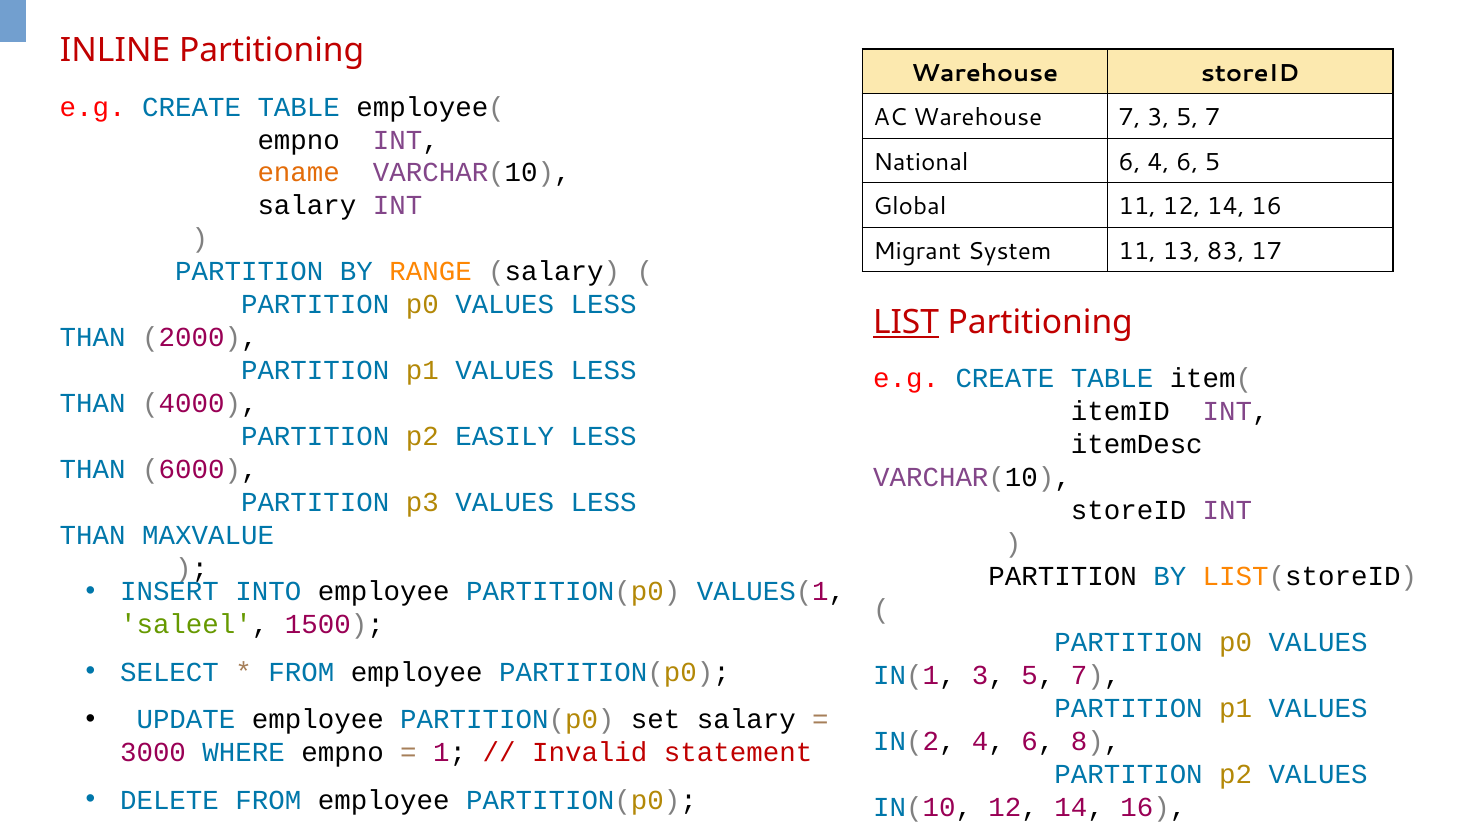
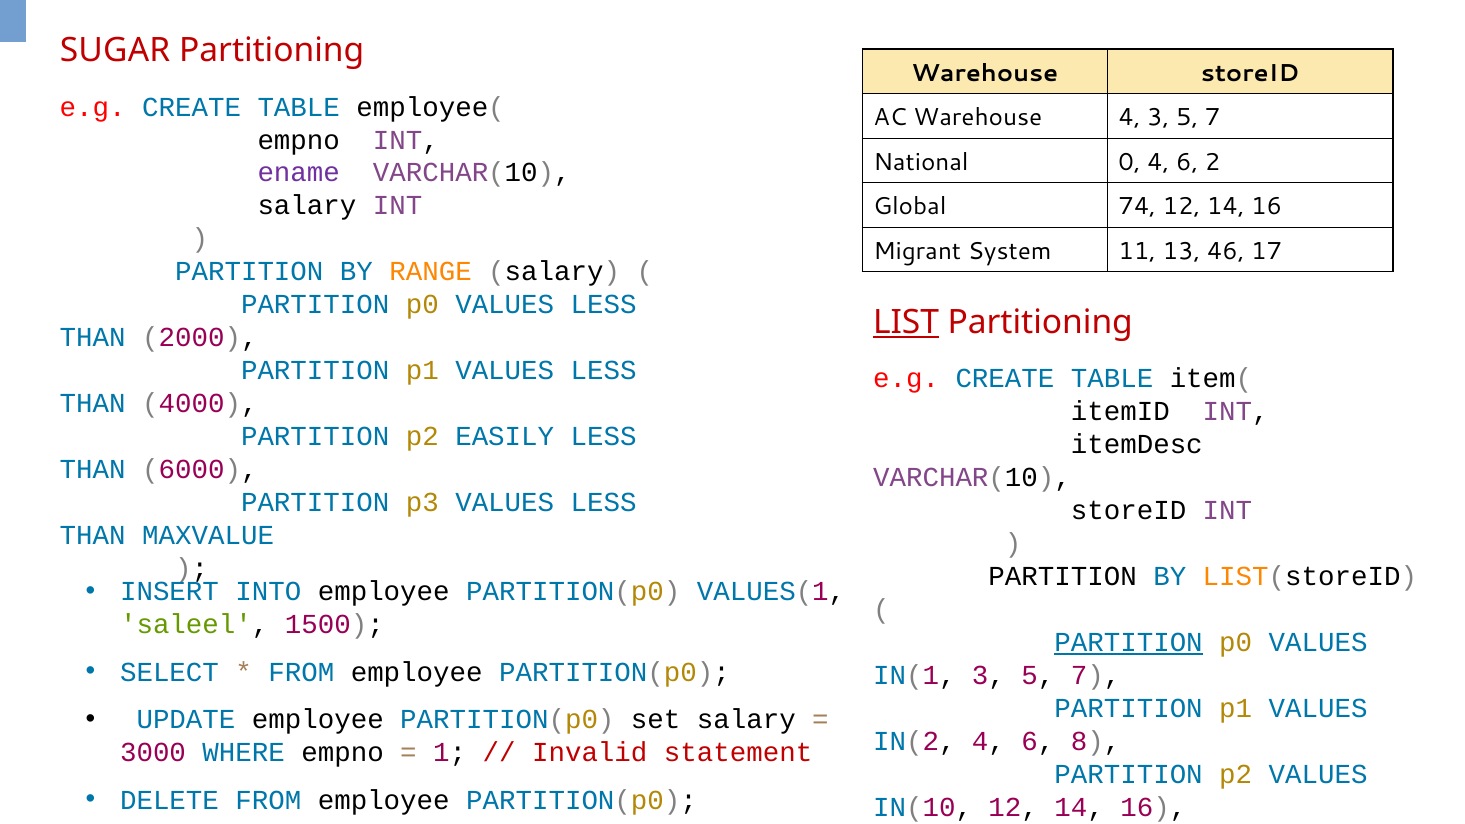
INLINE: INLINE -> SUGAR (115, 51)
Warehouse 7: 7 -> 4 (1130, 118)
National 6: 6 -> 0 (1130, 162)
6 5: 5 -> 2 (1213, 162)
ename colour: orange -> purple (299, 173)
Global 11: 11 -> 74 (1137, 207)
83: 83 -> 46 (1226, 251)
PARTITION underline: none -> present (1129, 642)
